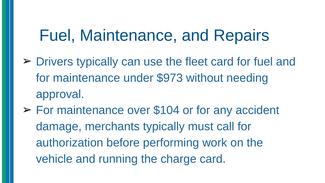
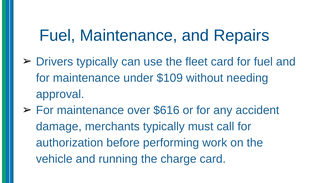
$973: $973 -> $109 (170, 78)
$104: $104 -> $616 (166, 110)
